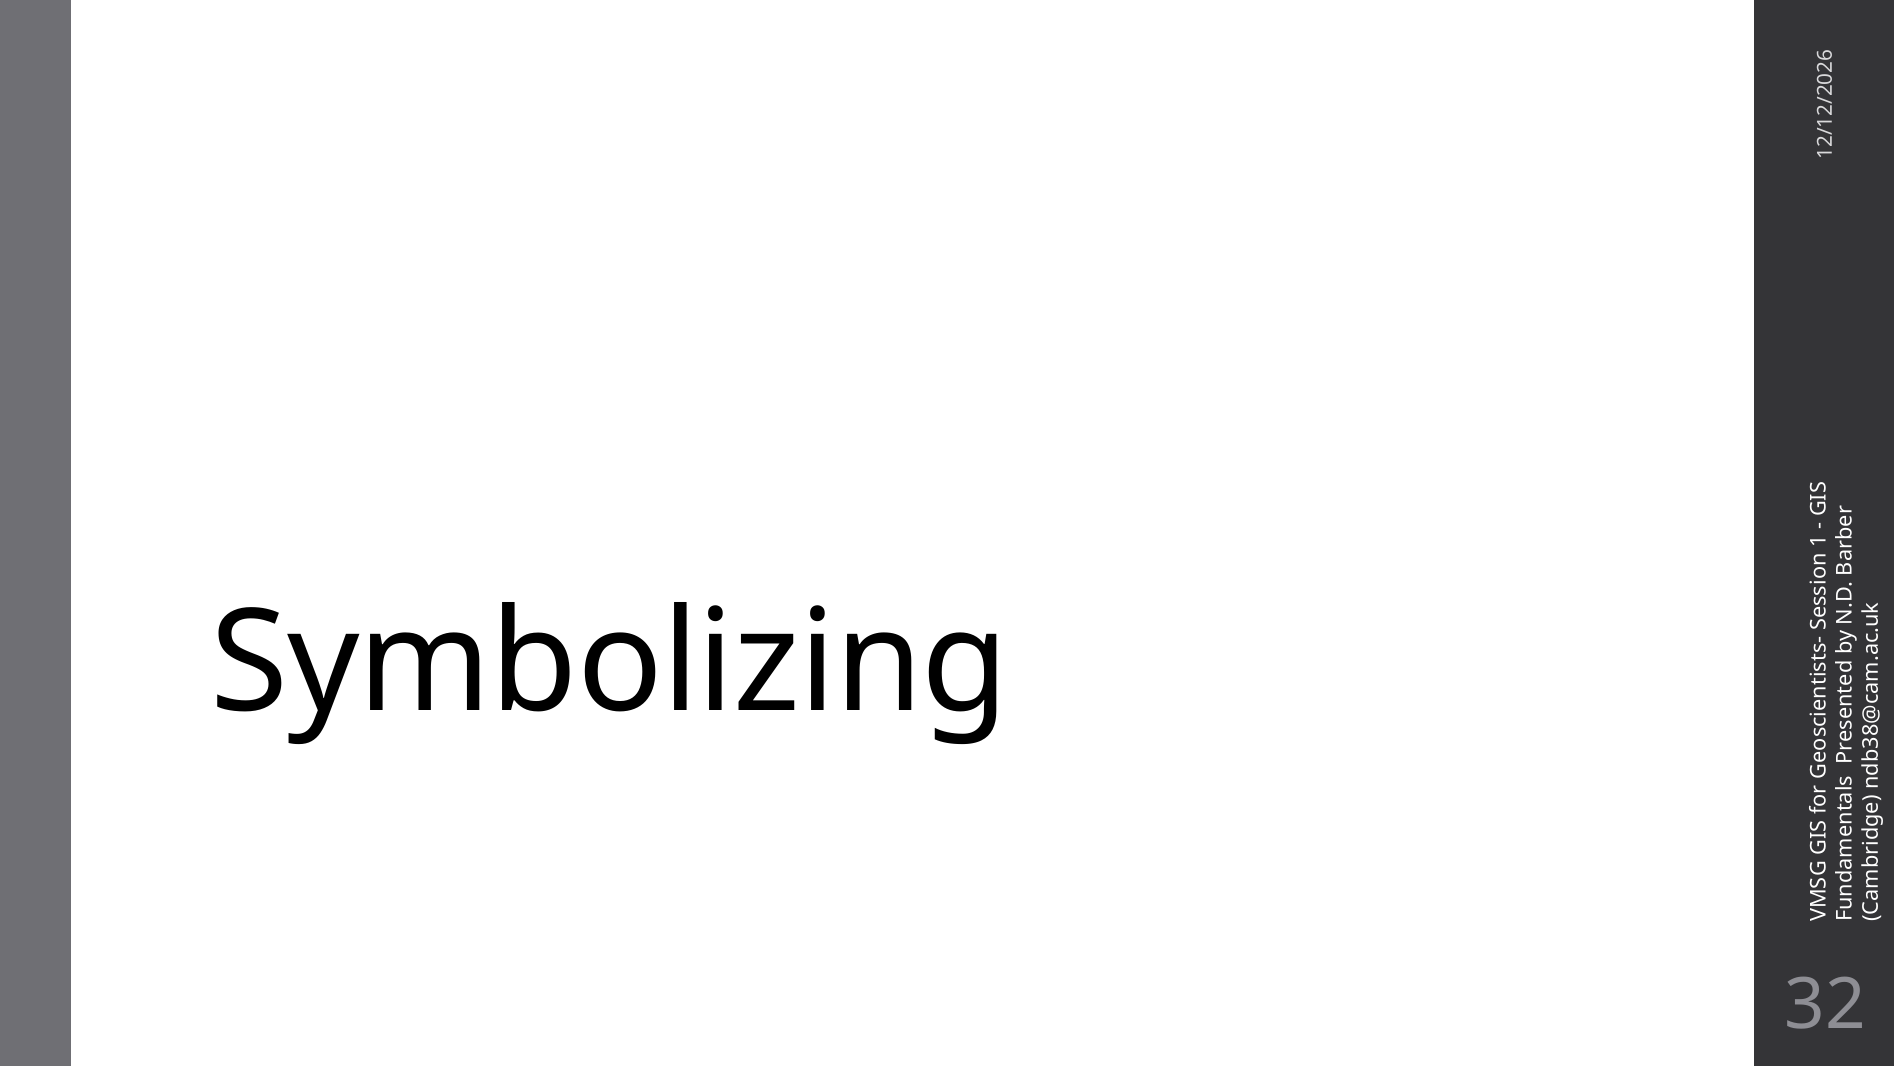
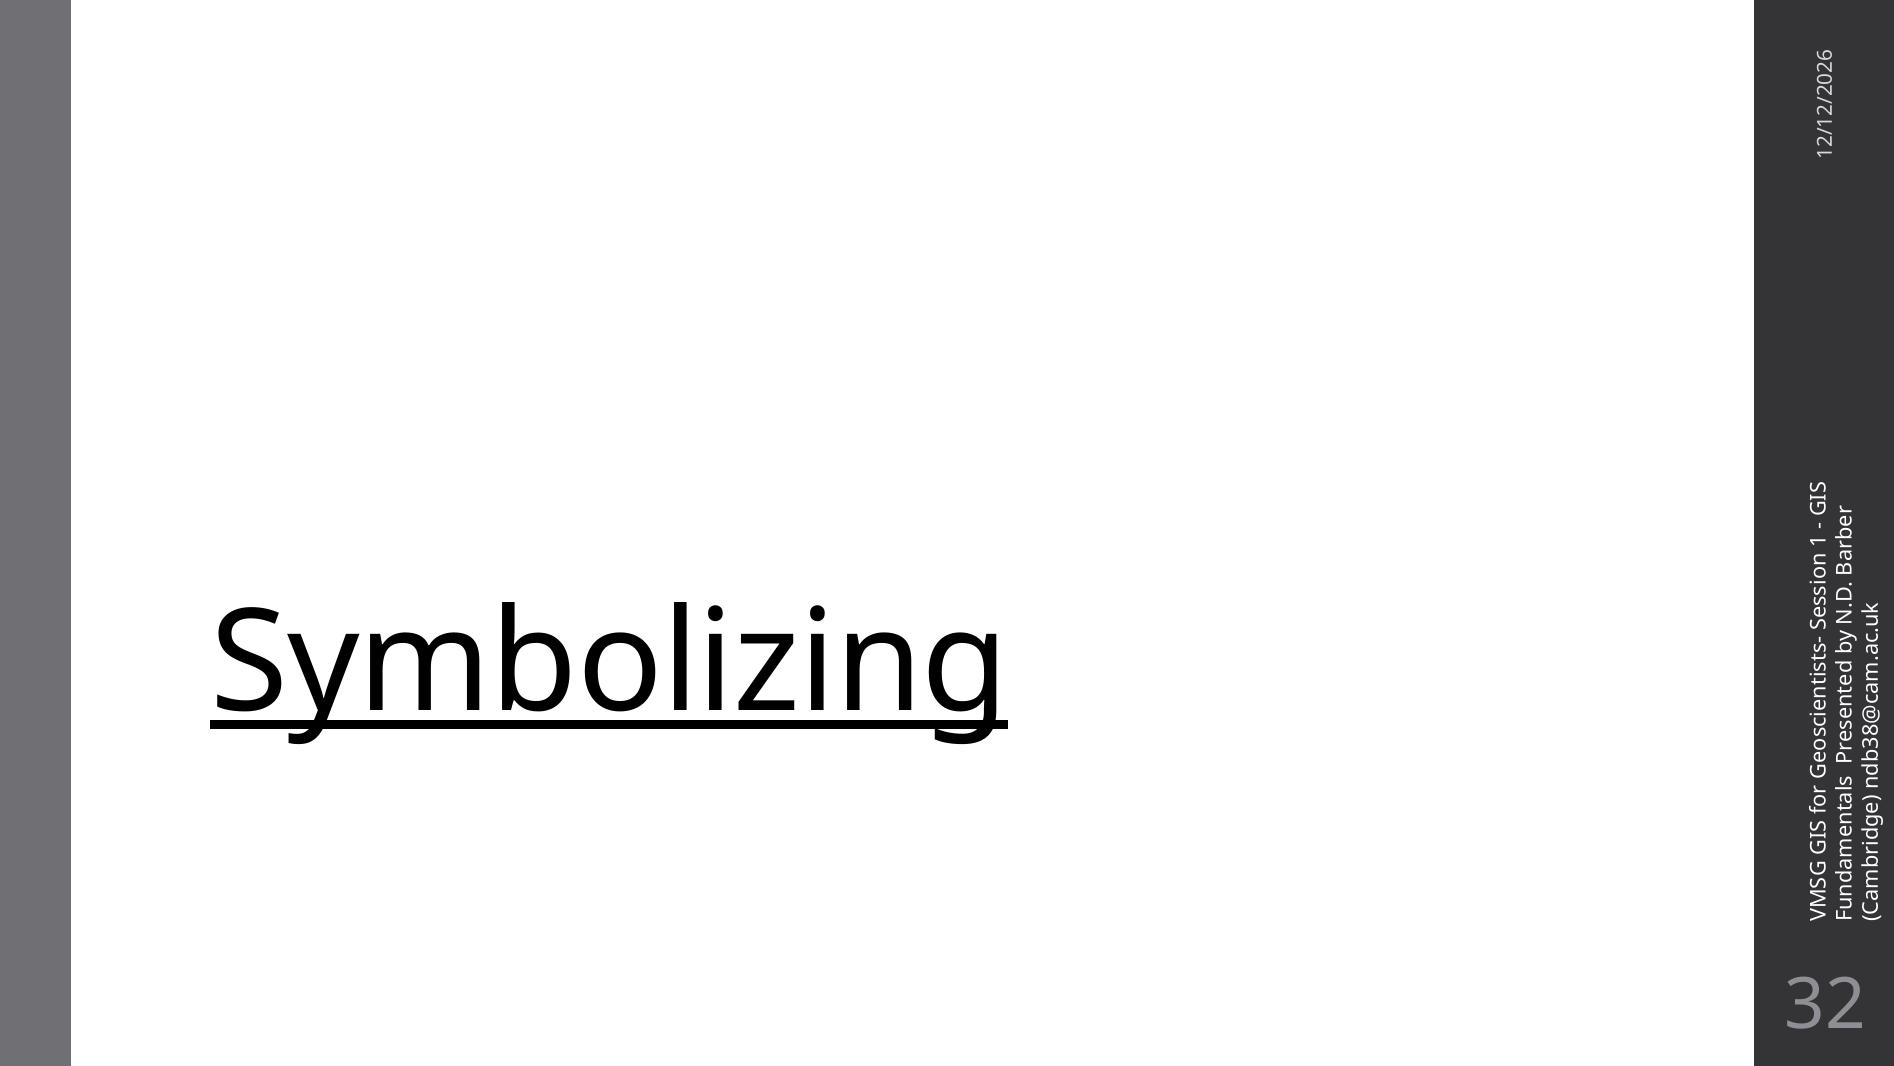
Symbolizing underline: none -> present (610, 663)
